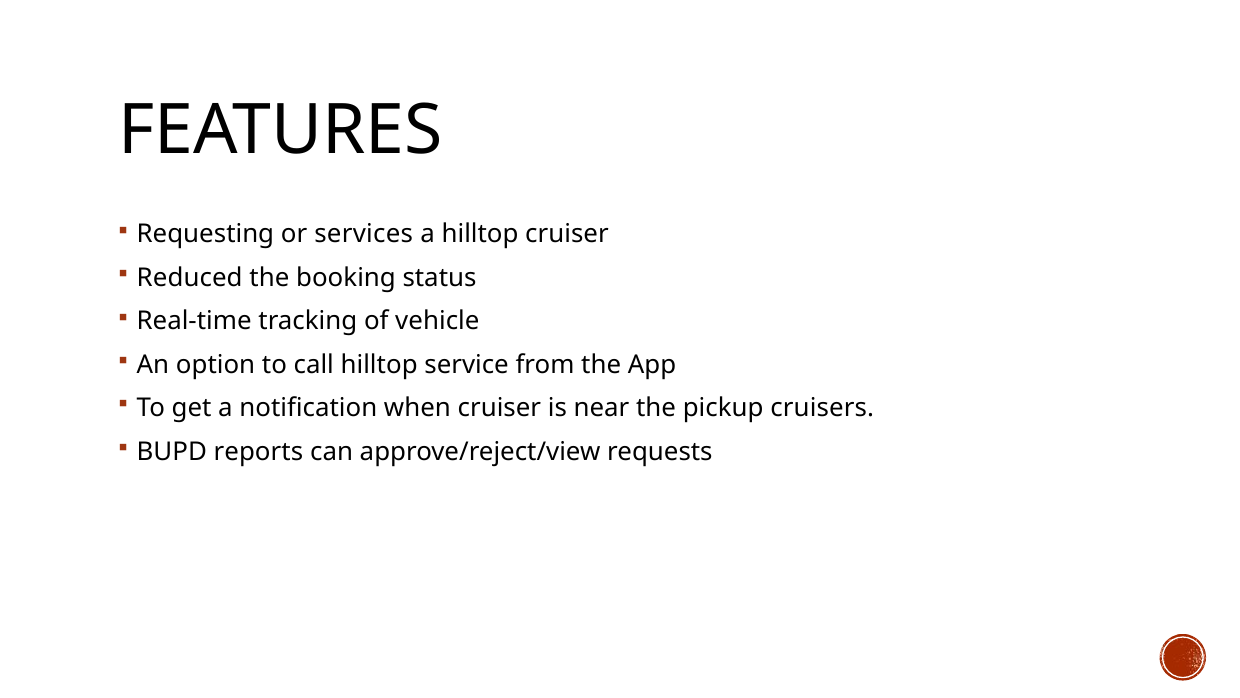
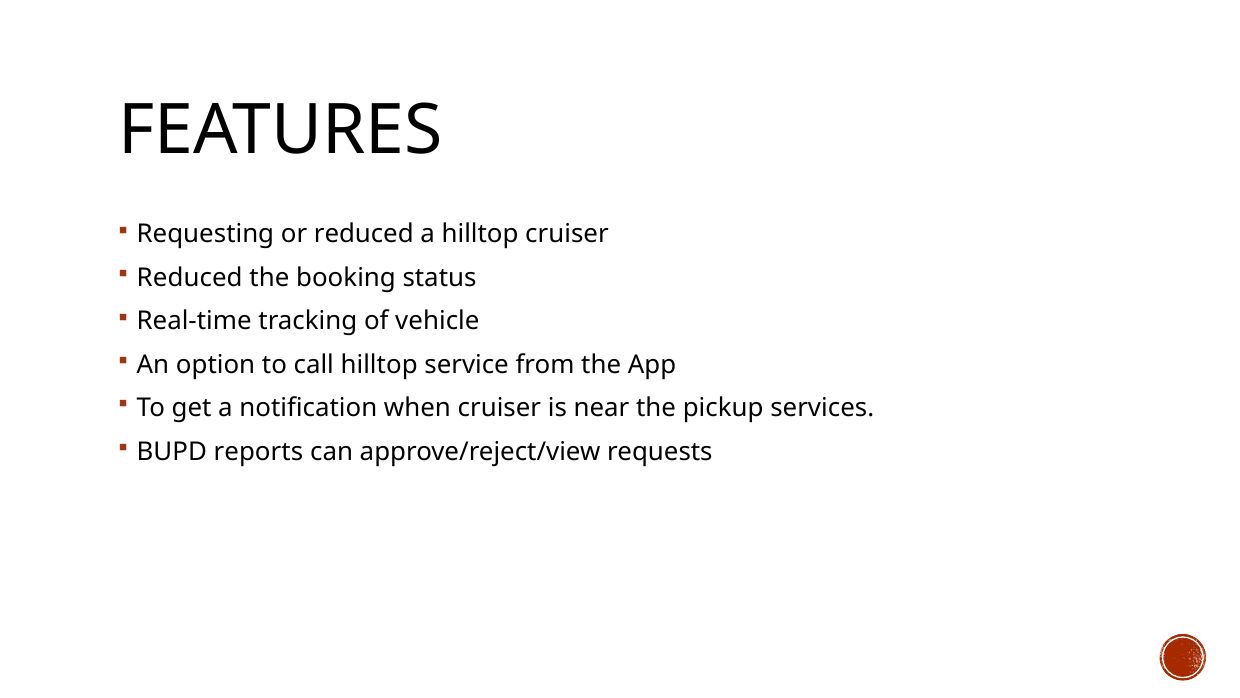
or services: services -> reduced (364, 234)
cruisers: cruisers -> services (822, 408)
